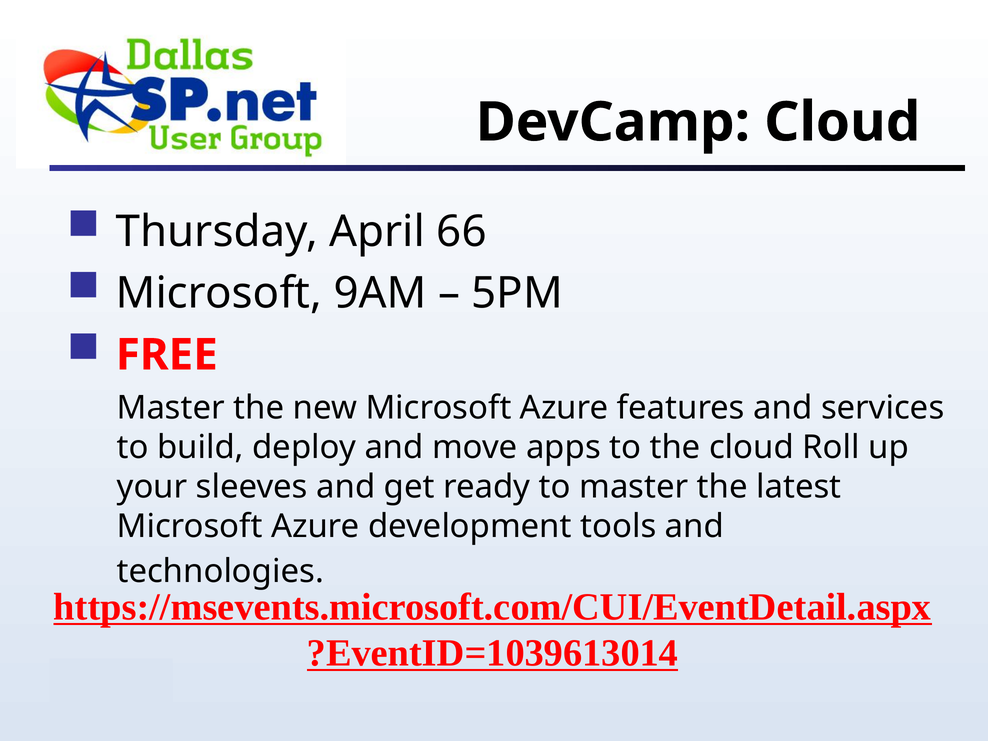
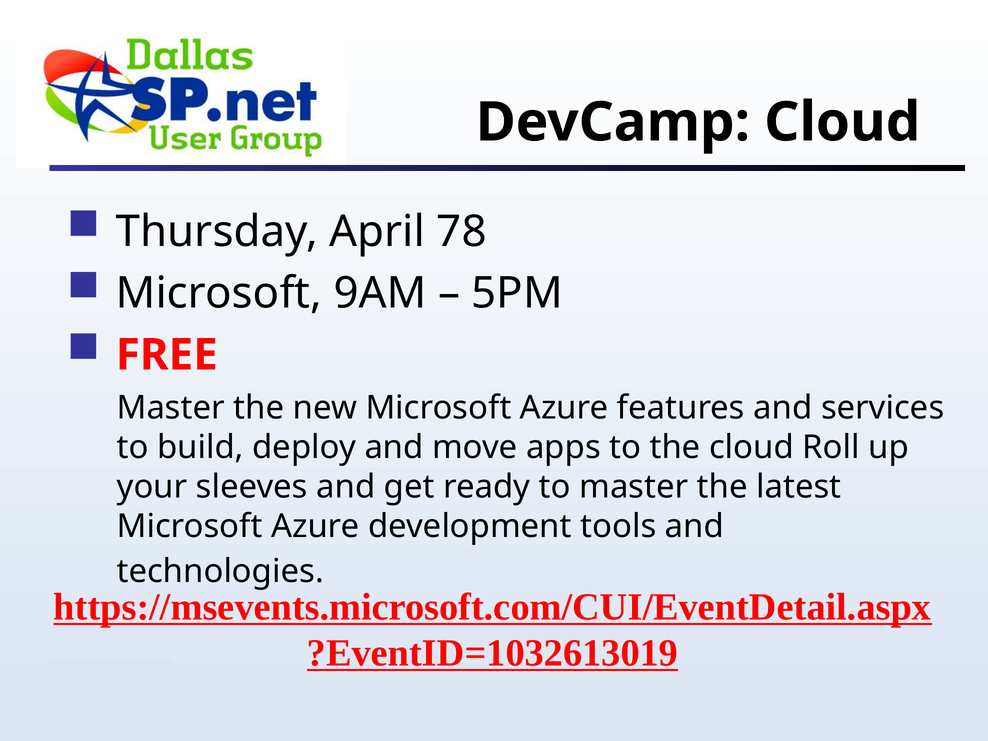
66: 66 -> 78 (462, 232)
?EventID=1039613014: ?EventID=1039613014 -> ?EventID=1032613019 (493, 653)
